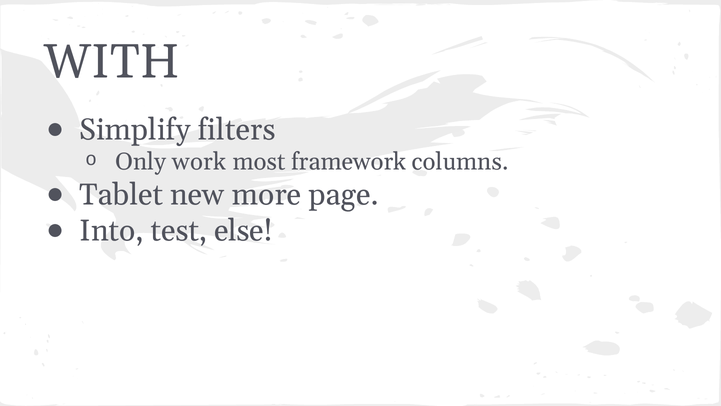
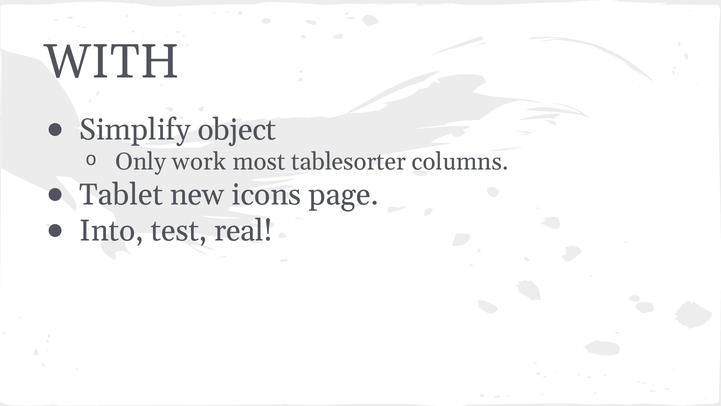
filters: filters -> object (237, 130)
framework: framework -> tablesorter (349, 162)
more: more -> icons (267, 195)
else: else -> real (244, 231)
